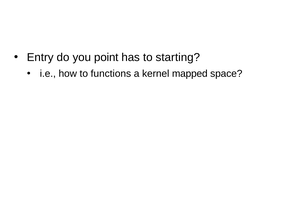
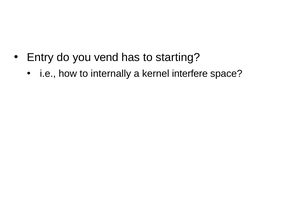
point: point -> vend (106, 57)
functions: functions -> internally (111, 74)
mapped: mapped -> interfere (190, 74)
